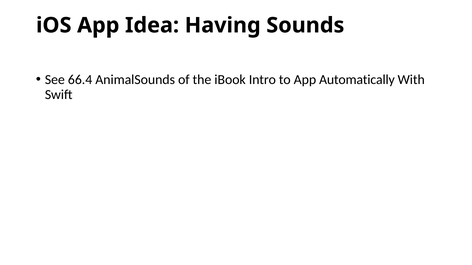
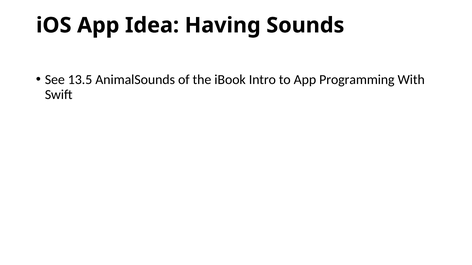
66.4: 66.4 -> 13.5 (80, 80)
Automatically: Automatically -> Programming (357, 80)
